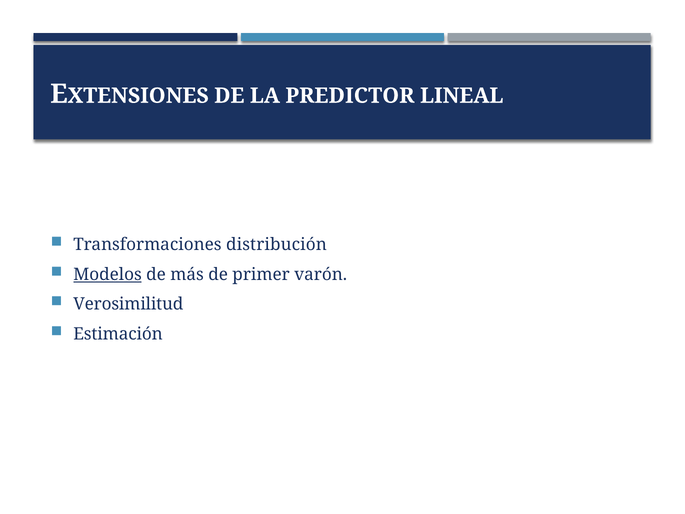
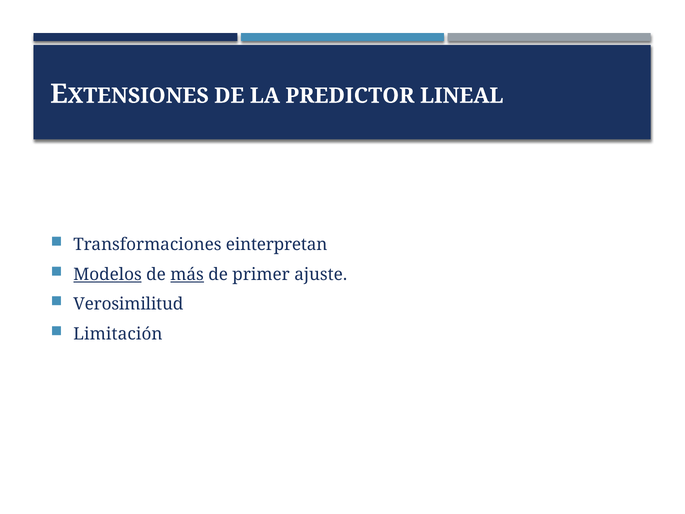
distribución: distribución -> einterpretan (277, 245)
más underline: none -> present (187, 274)
varón: varón -> ajuste (321, 274)
Estimación: Estimación -> Limitación (118, 334)
